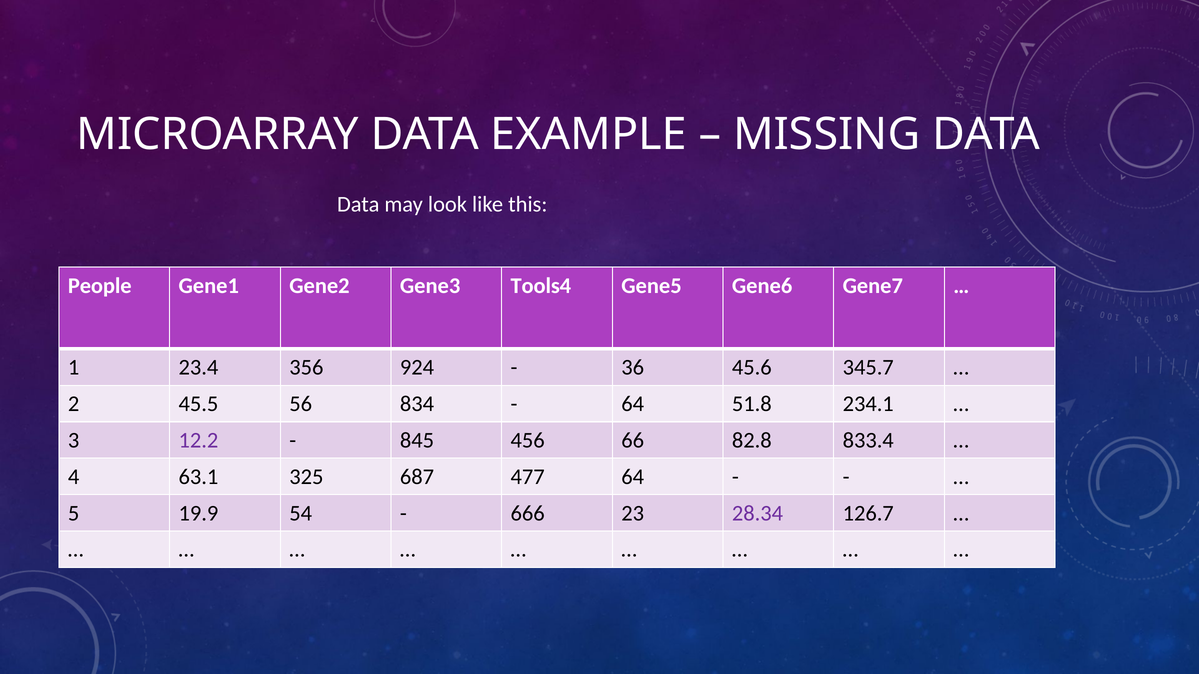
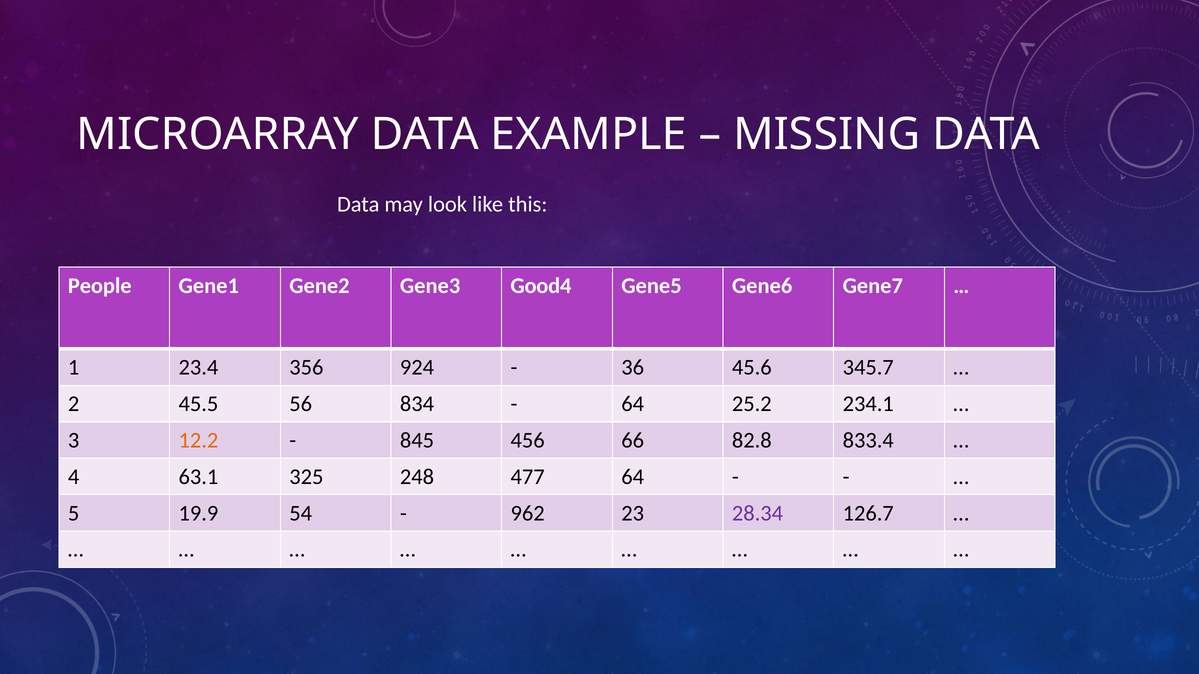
Tools4: Tools4 -> Good4 (541, 286)
51.8: 51.8 -> 25.2 (752, 404)
12.2 colour: purple -> orange (198, 441)
687: 687 -> 248 (417, 477)
666: 666 -> 962 (528, 513)
